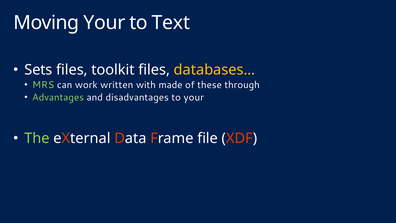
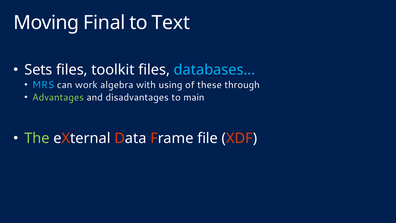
Moving Your: Your -> Final (104, 23)
databases… colour: yellow -> light blue (214, 70)
MRS colour: light green -> light blue (43, 85)
written: written -> algebra (117, 85)
made: made -> using (170, 85)
to your: your -> main (194, 97)
